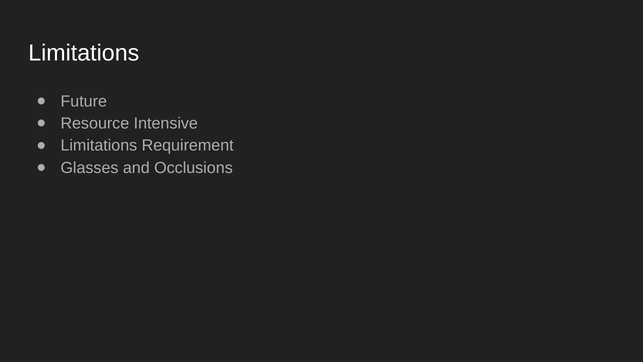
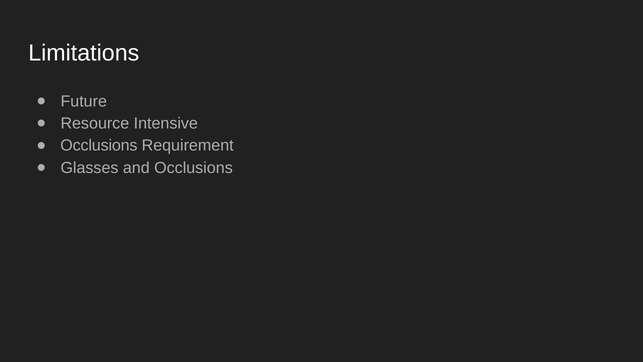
Limitations: Limitations -> Occlusions (99, 145)
